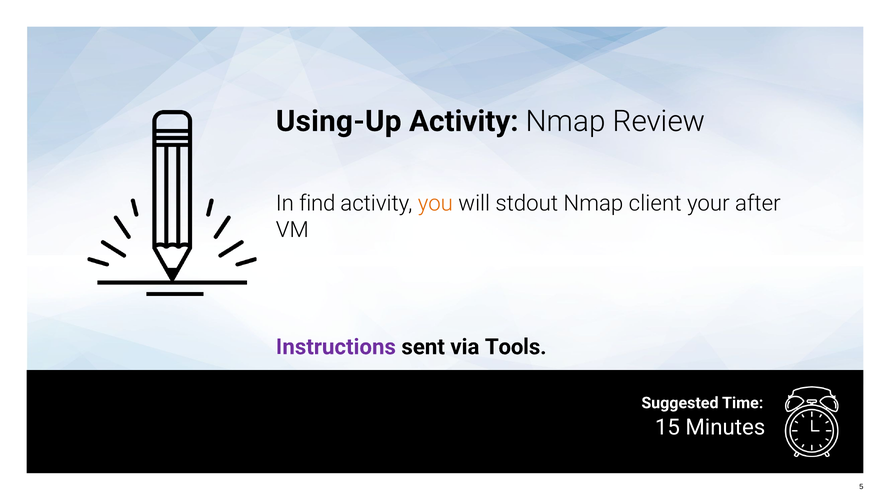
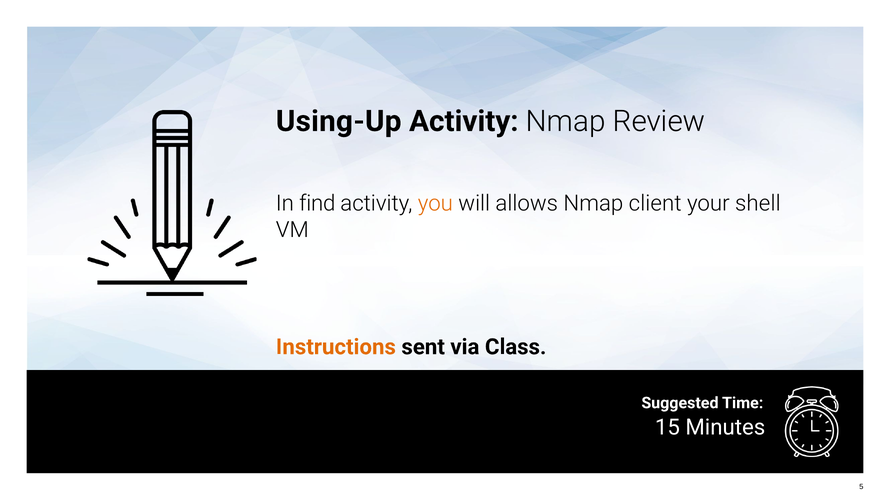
stdout: stdout -> allows (527, 203)
after: after -> shell (758, 203)
Instructions colour: purple -> orange (336, 347)
Tools: Tools -> Class (516, 347)
